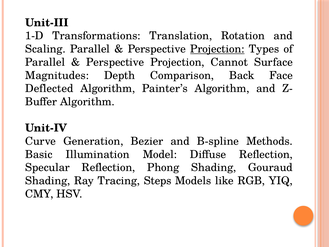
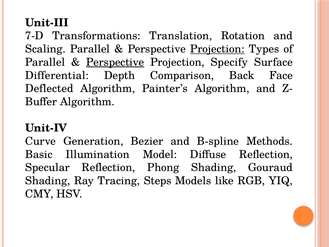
1-D: 1-D -> 7-D (34, 36)
Perspective underline: none -> present (115, 62)
Cannot: Cannot -> Specify (229, 62)
Magnitudes: Magnitudes -> Differential (57, 75)
